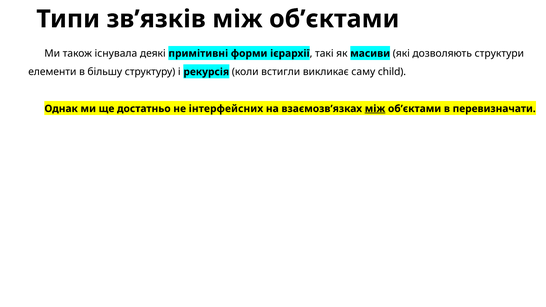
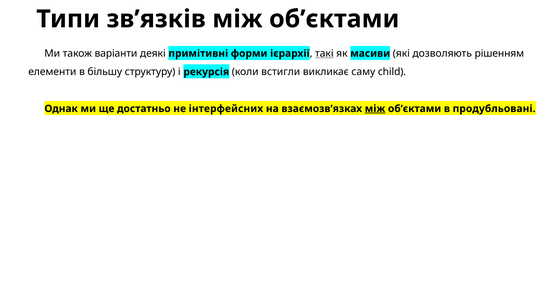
існувала: існувала -> варіанти (116, 53)
такі underline: none -> present (324, 53)
структури: структури -> рішенням (499, 53)
перевизначати: перевизначати -> продубльовані (494, 109)
